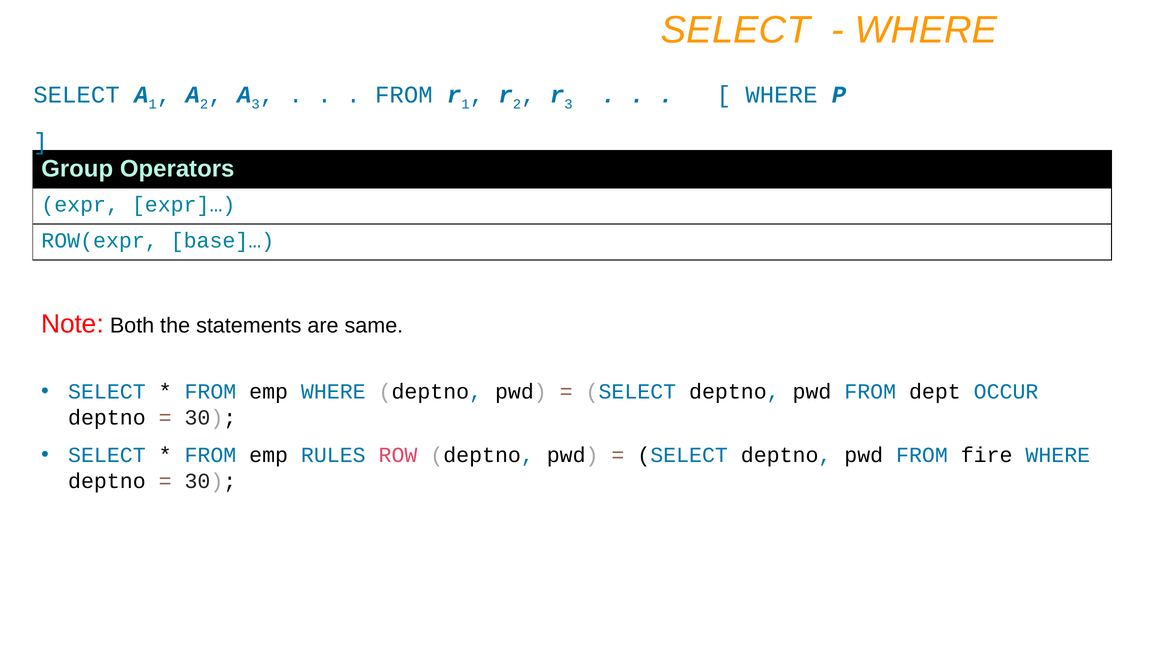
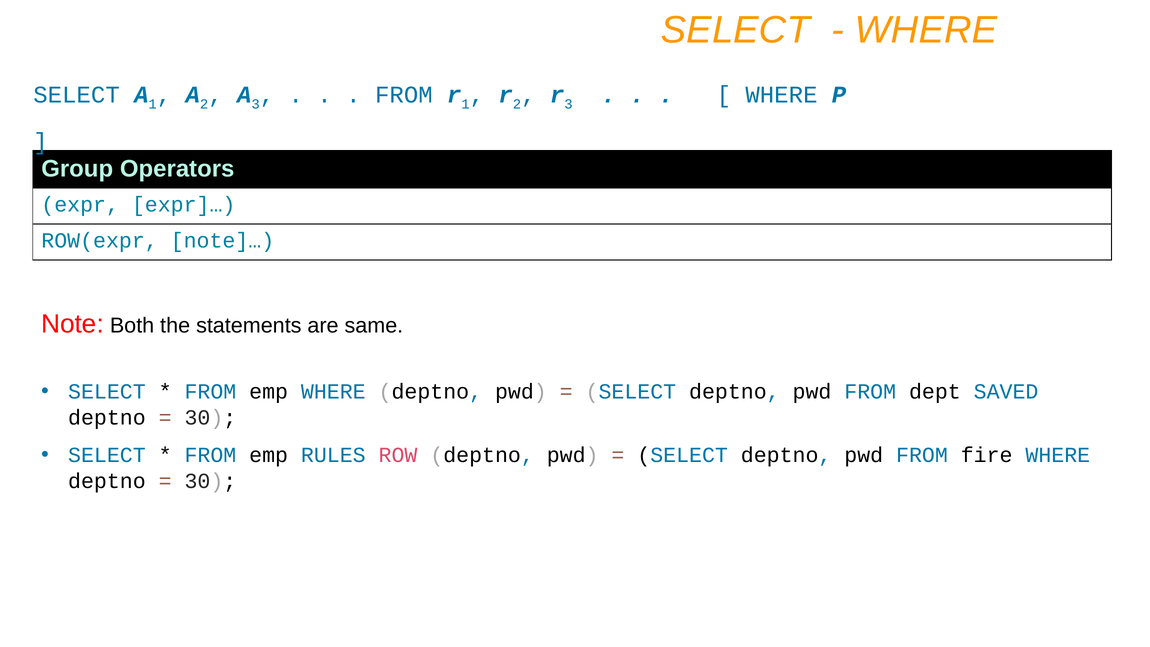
base]…: base]… -> note]… (222, 241)
OCCUR: OCCUR -> SAVED (1006, 392)
